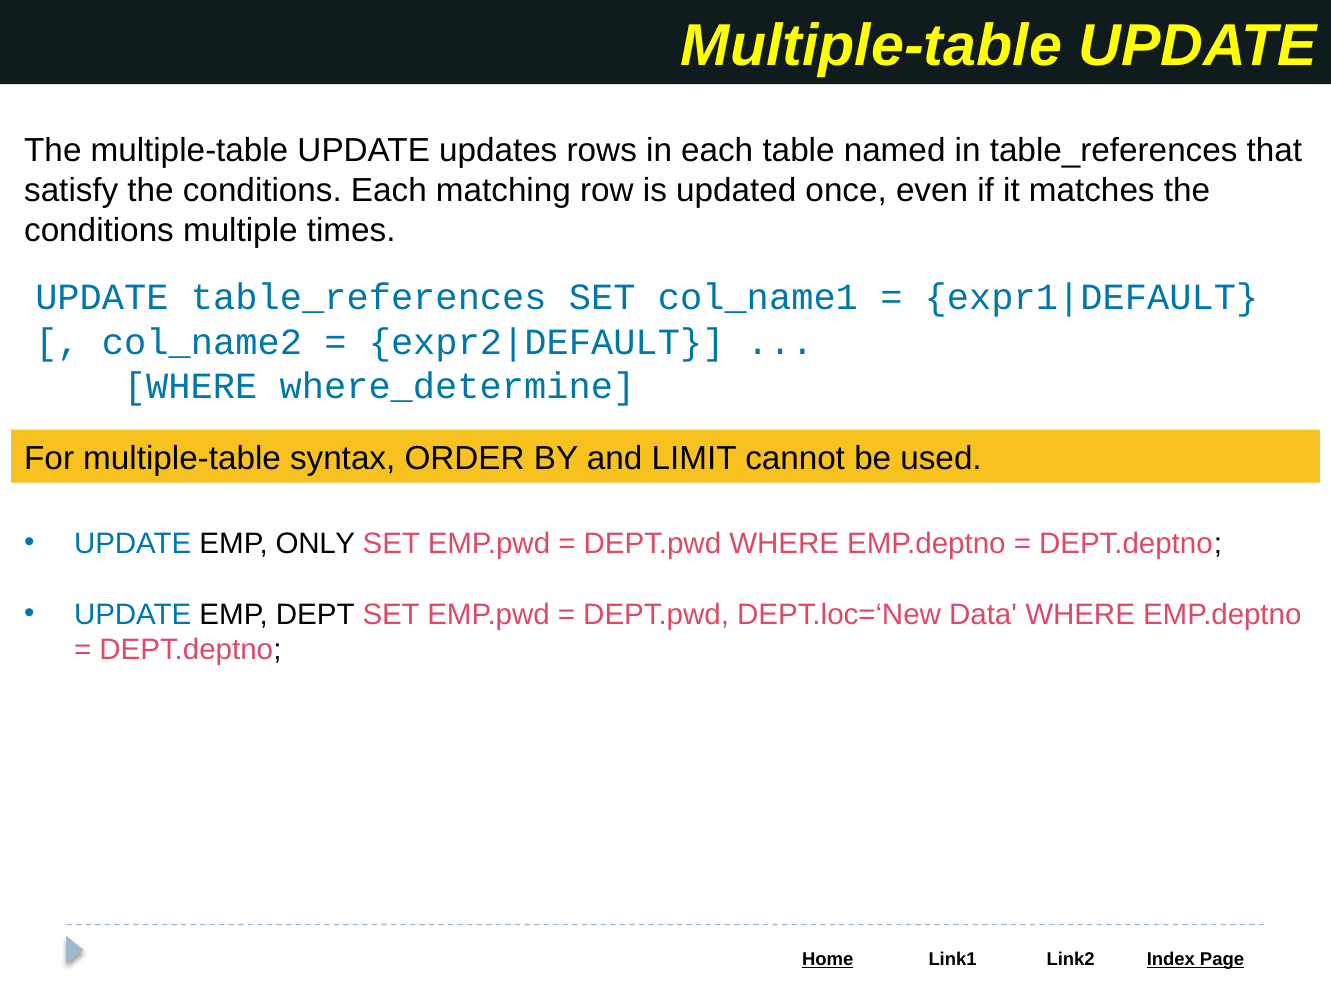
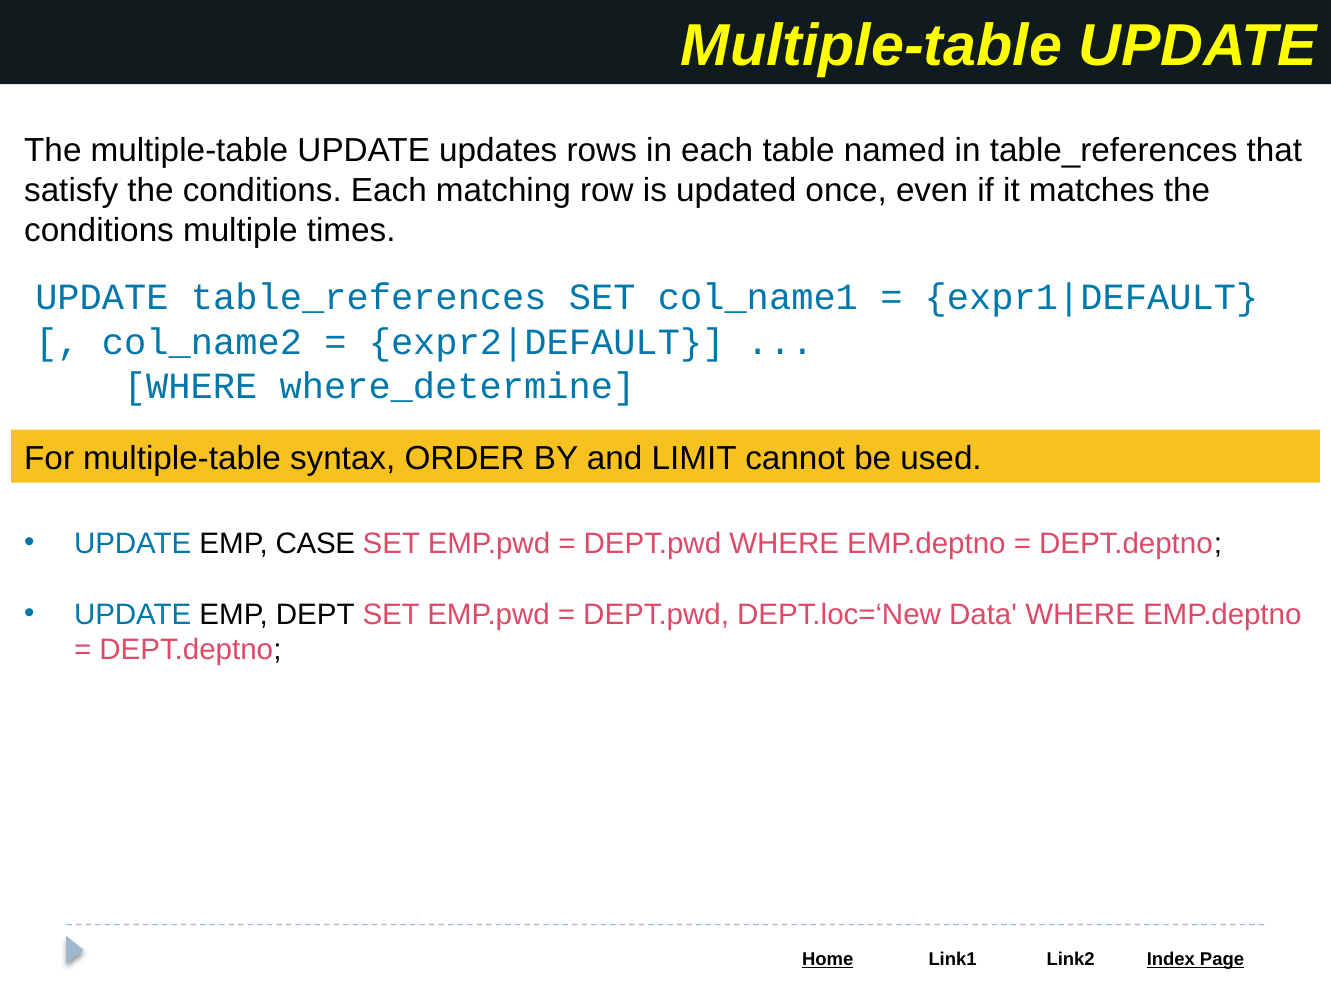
ONLY: ONLY -> CASE (315, 544)
